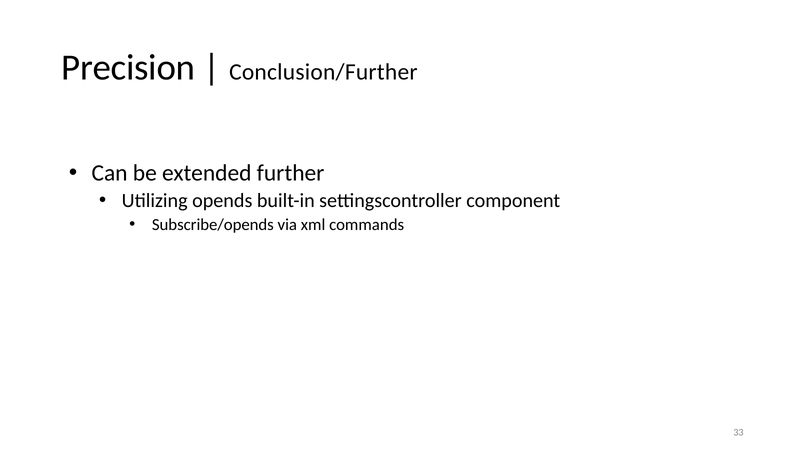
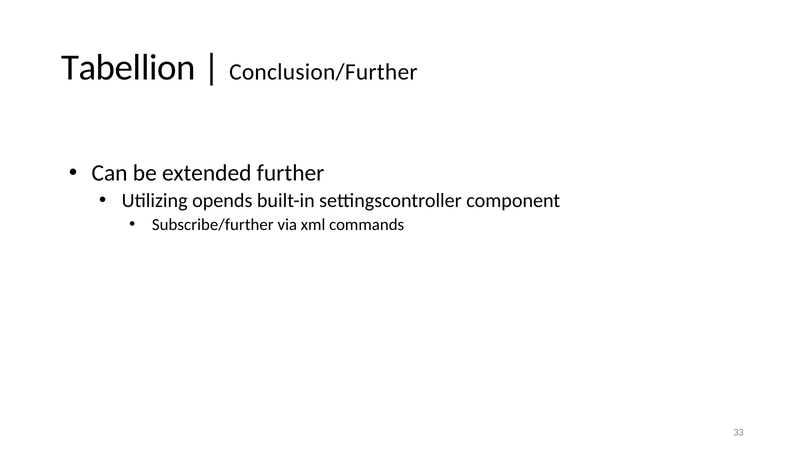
Precision: Precision -> Tabellion (128, 68)
Subscribe/opends: Subscribe/opends -> Subscribe/further (213, 225)
